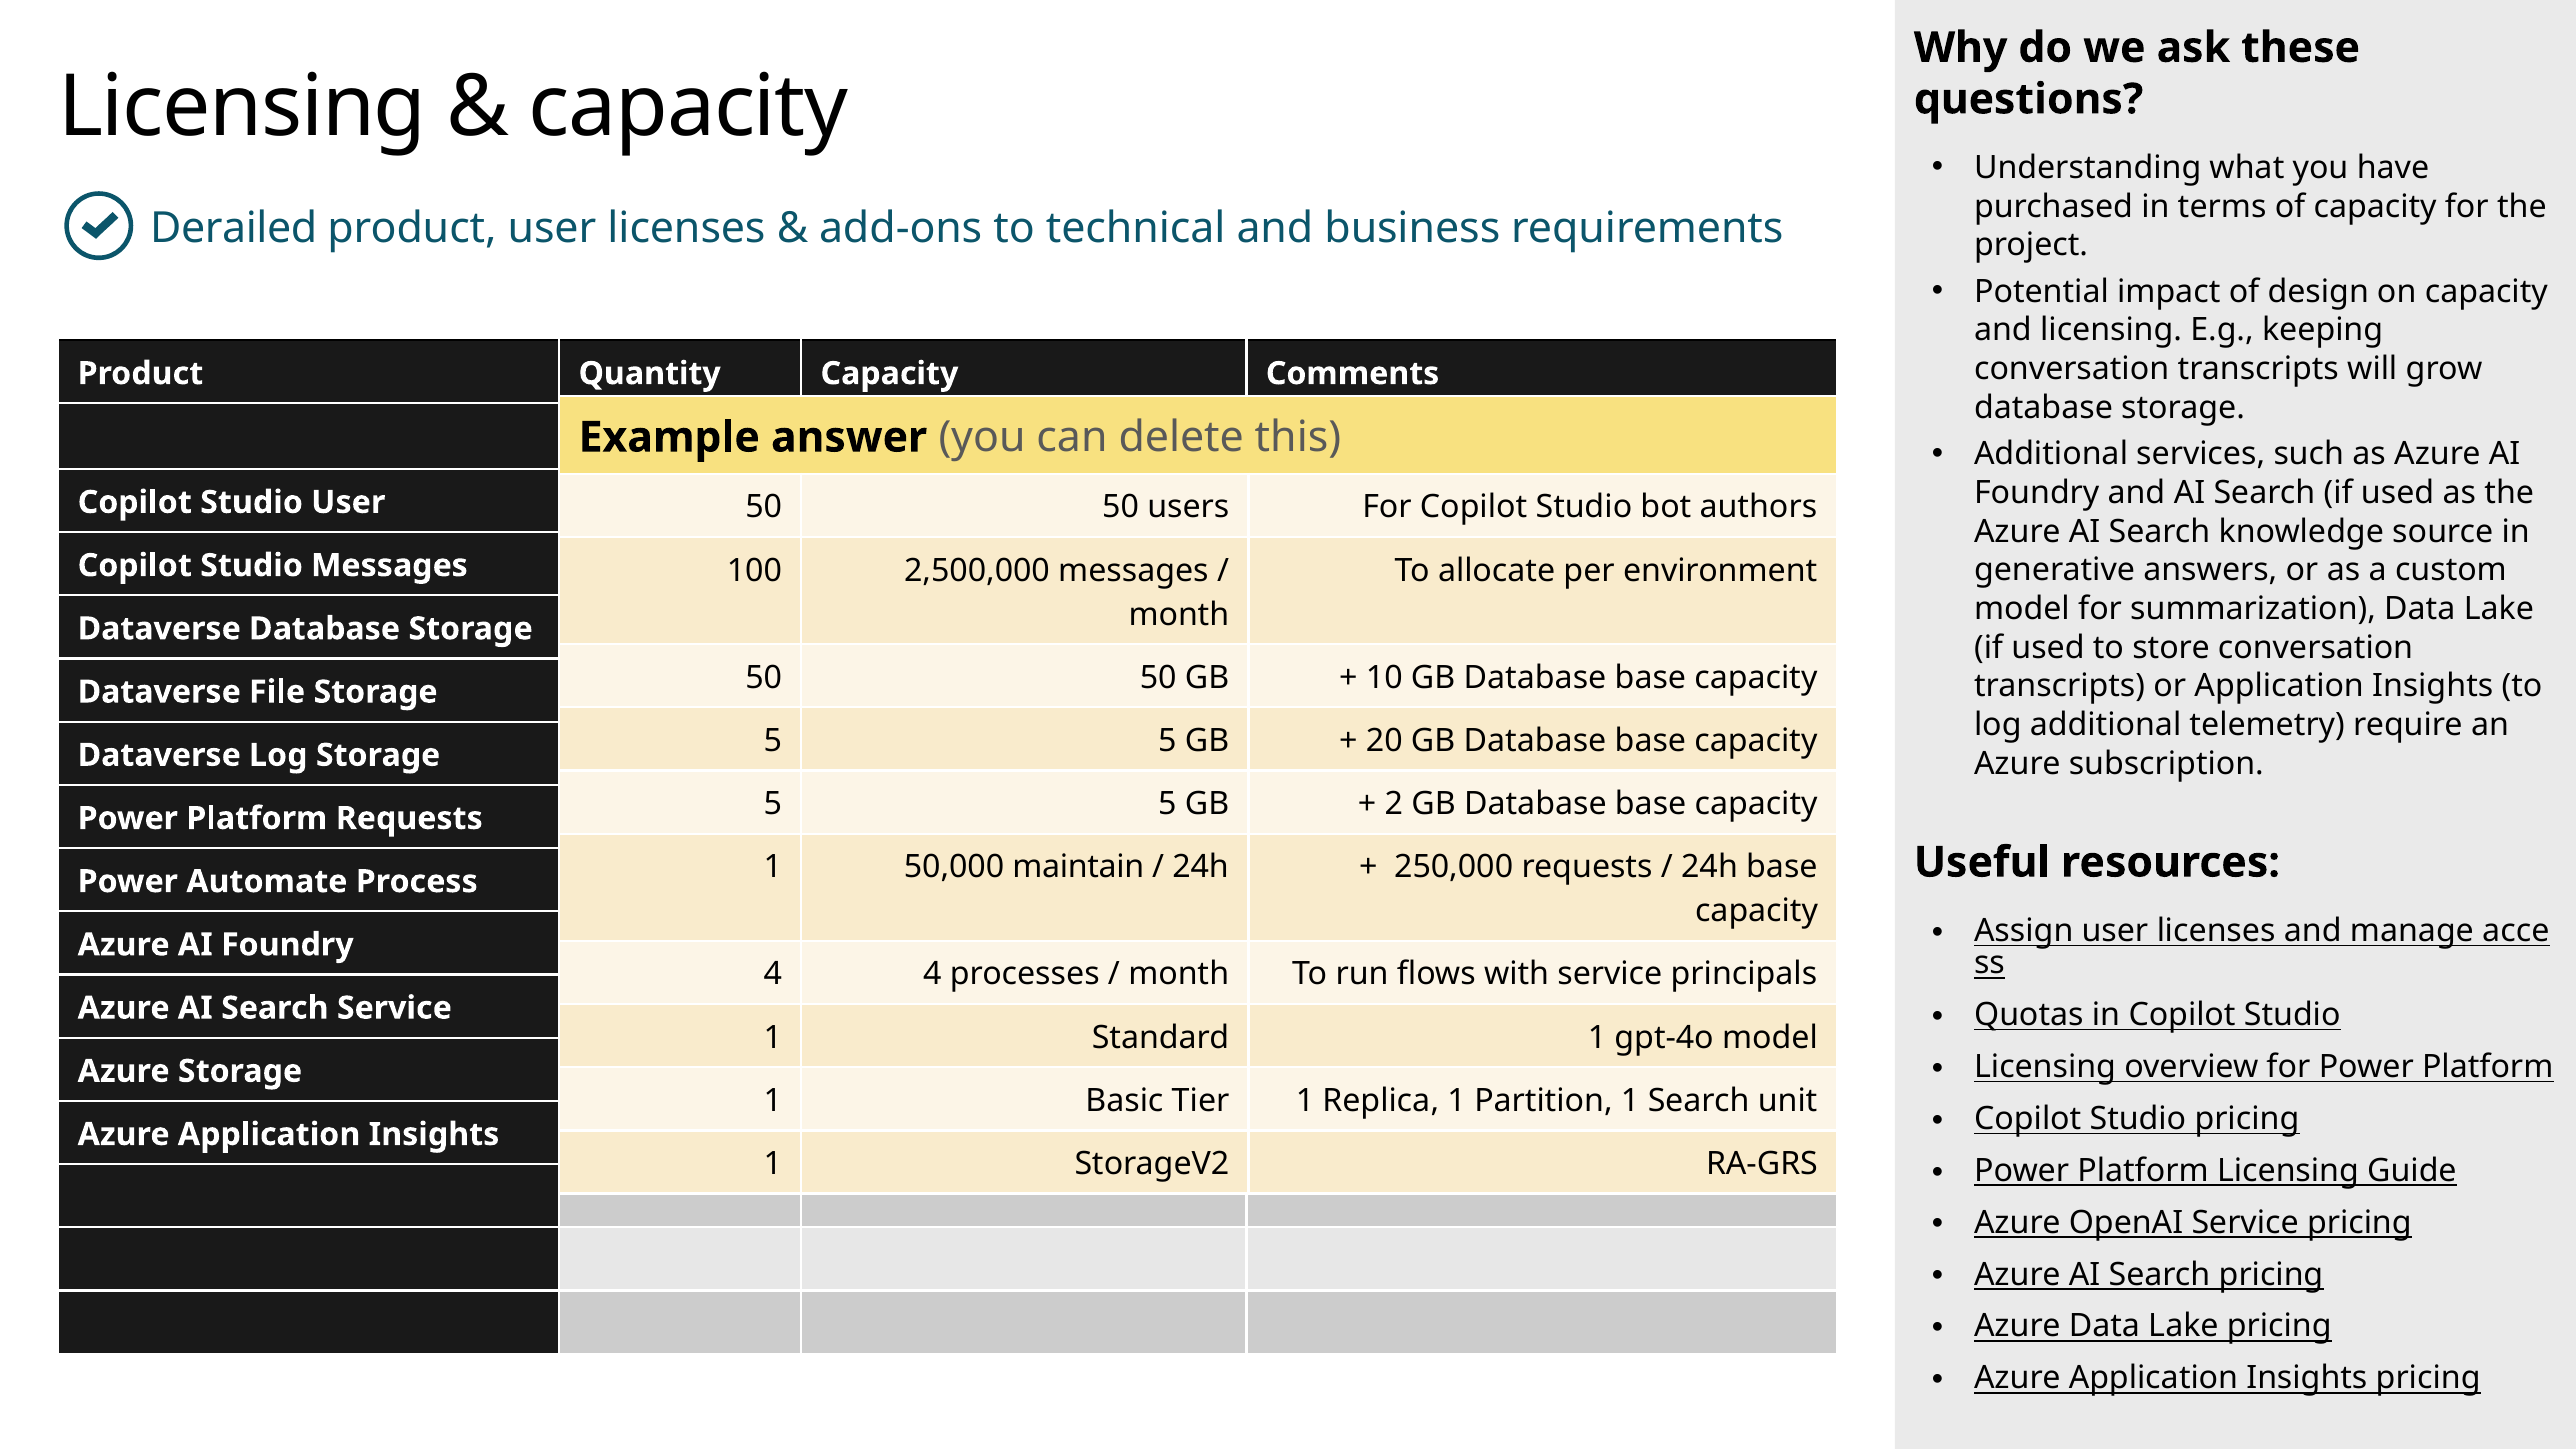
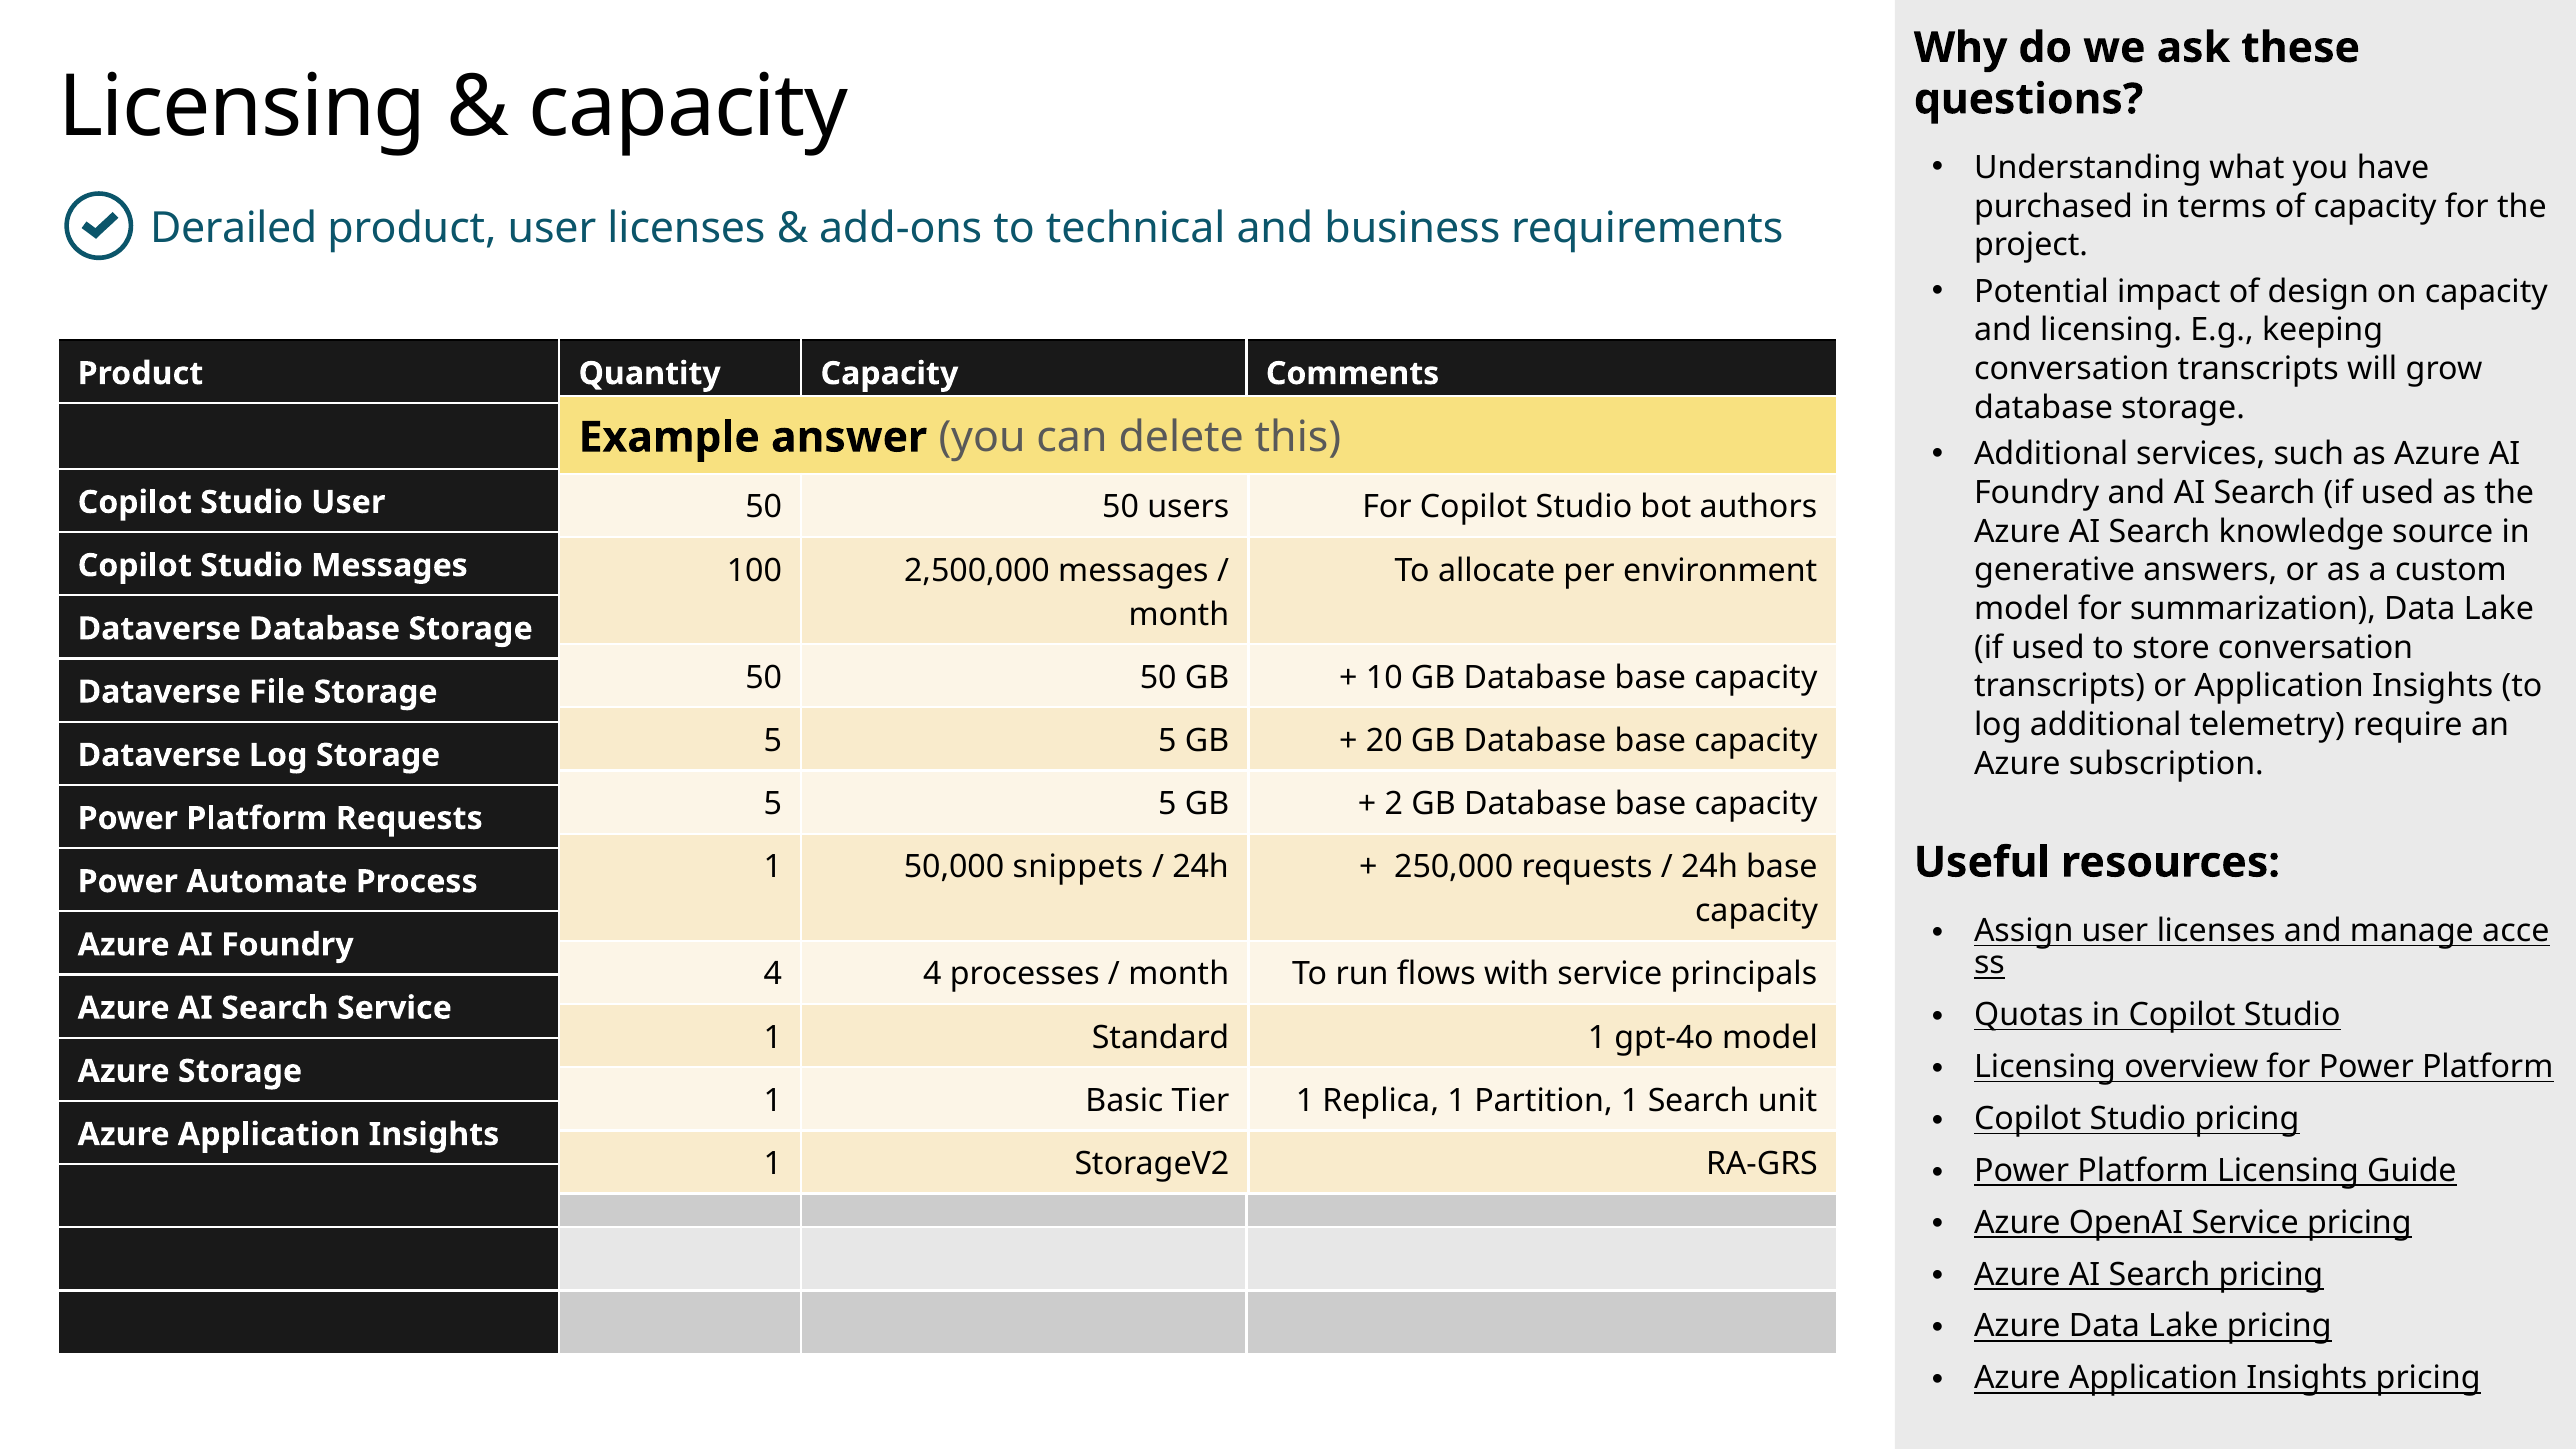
maintain: maintain -> snippets (1078, 867)
